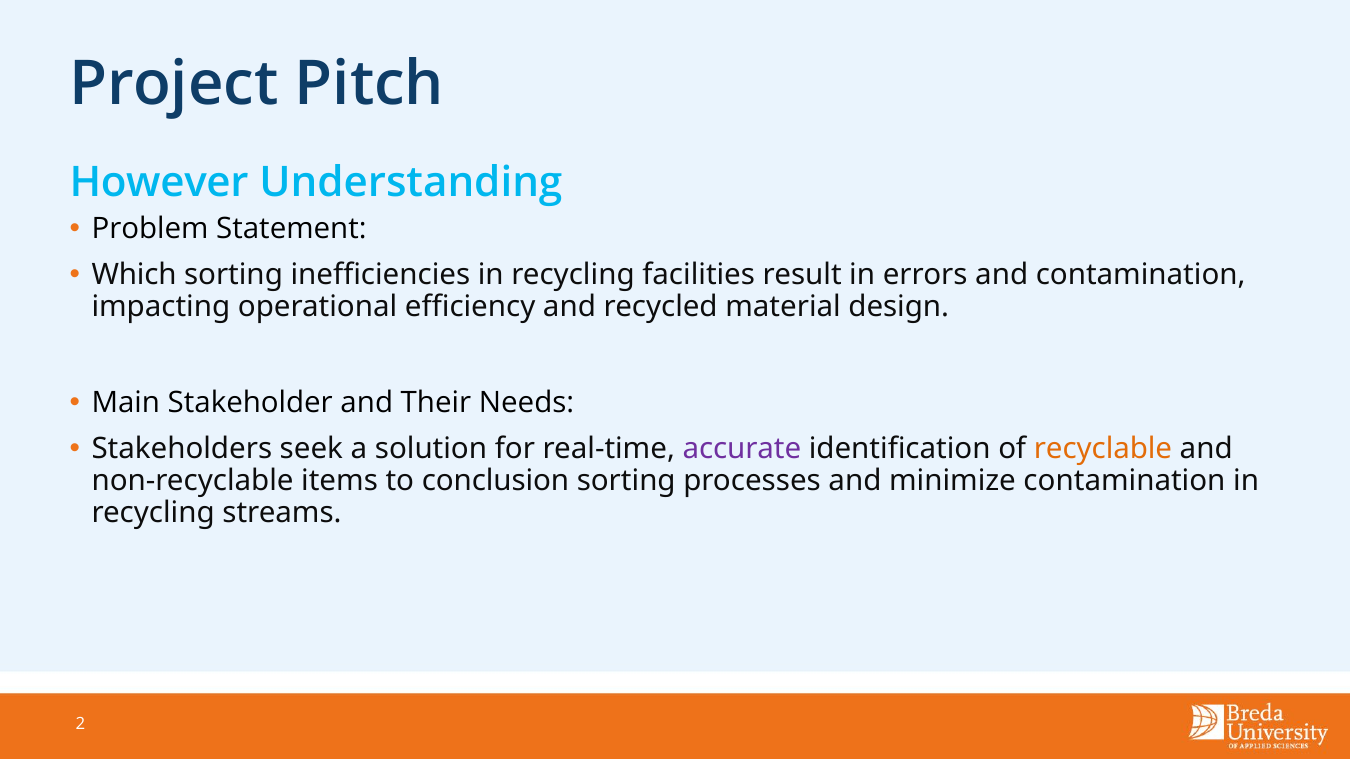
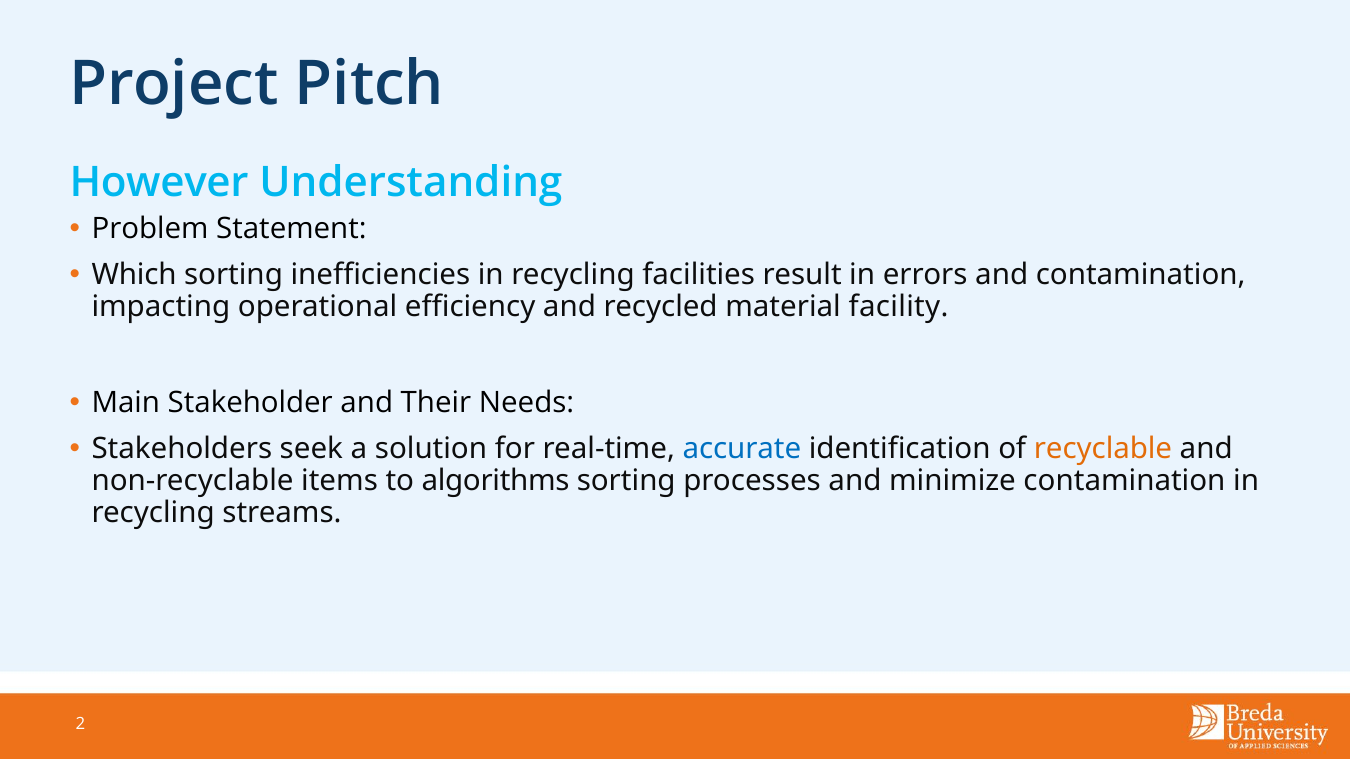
design: design -> facility (899, 307)
accurate colour: purple -> blue (742, 449)
conclusion: conclusion -> algorithms (496, 481)
